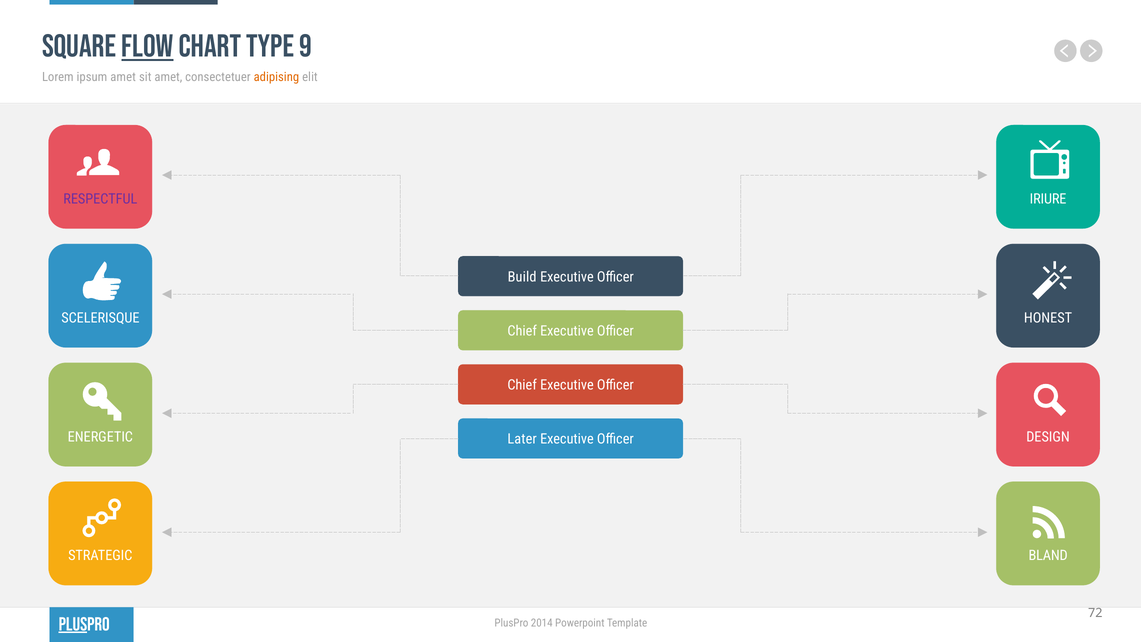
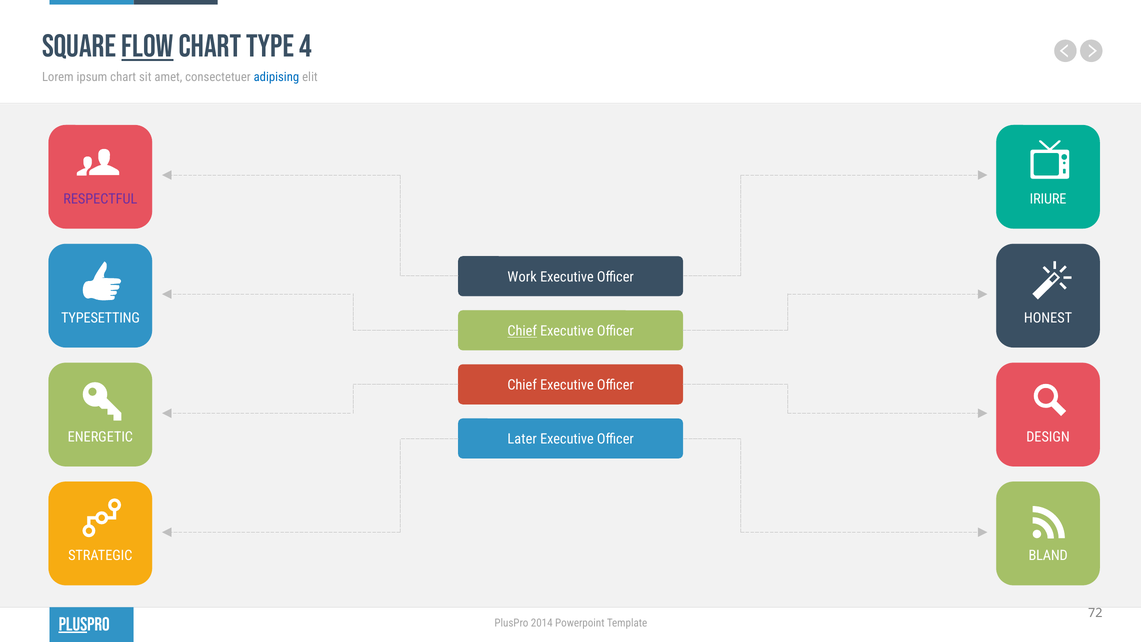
9: 9 -> 4 (306, 46)
ipsum amet: amet -> chart (123, 77)
adipising colour: orange -> blue (276, 77)
Build: Build -> Work (522, 277)
SCELERISQUE: SCELERISQUE -> TYPESETTING (100, 318)
Chief underline: none -> present (522, 331)
